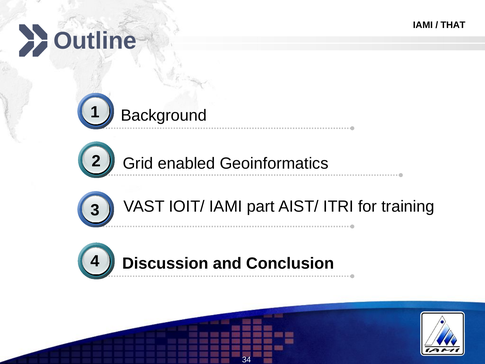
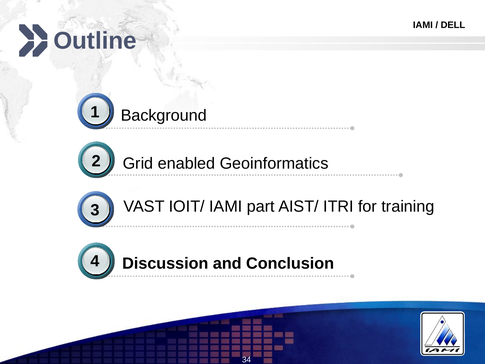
THAT: THAT -> DELL (453, 25)
